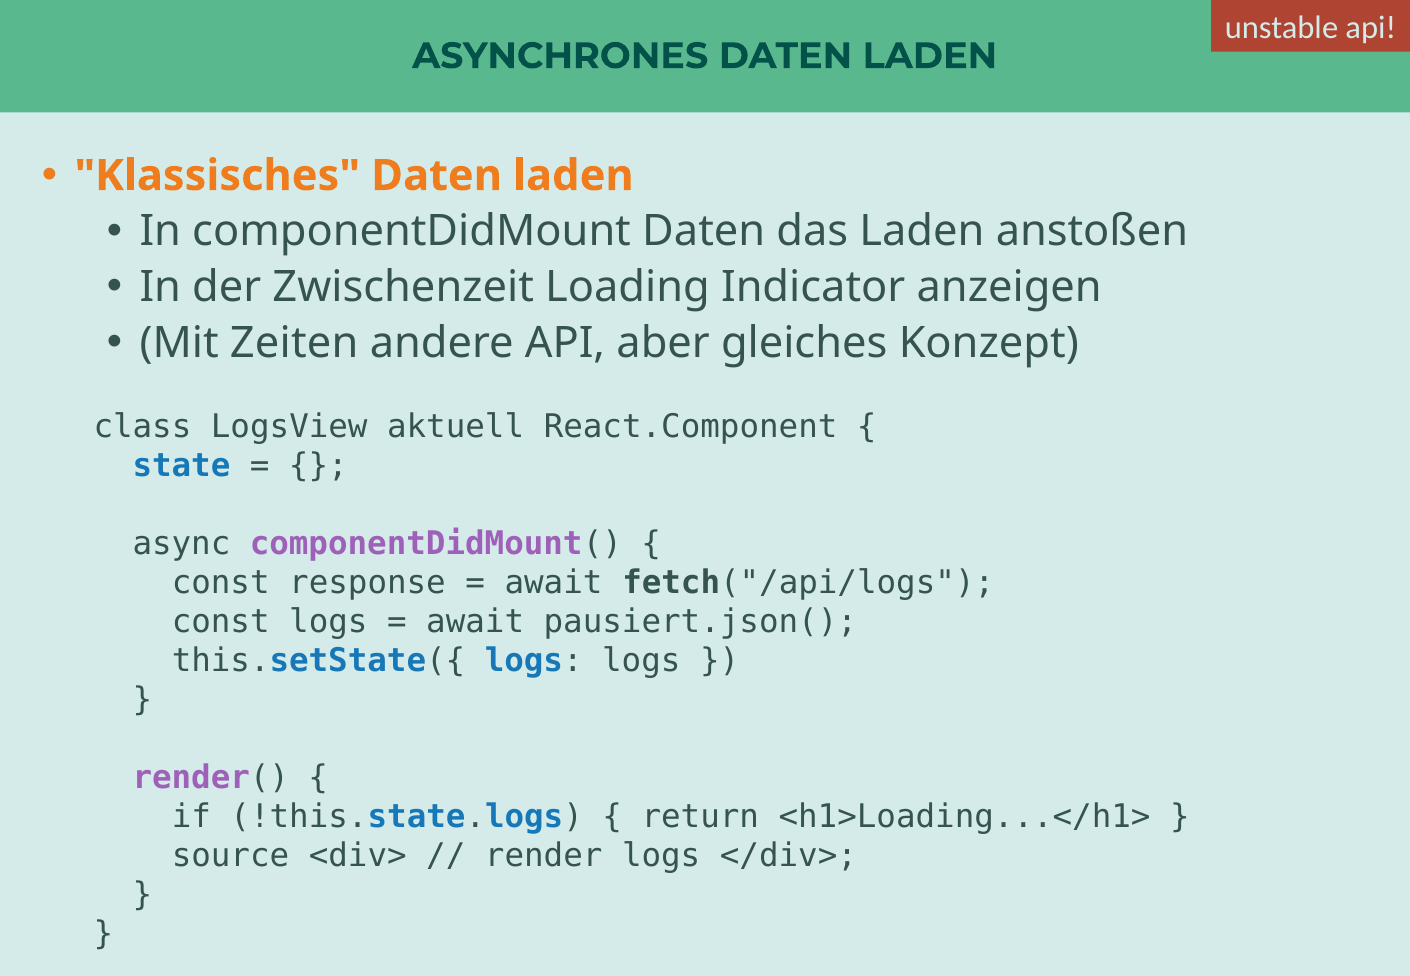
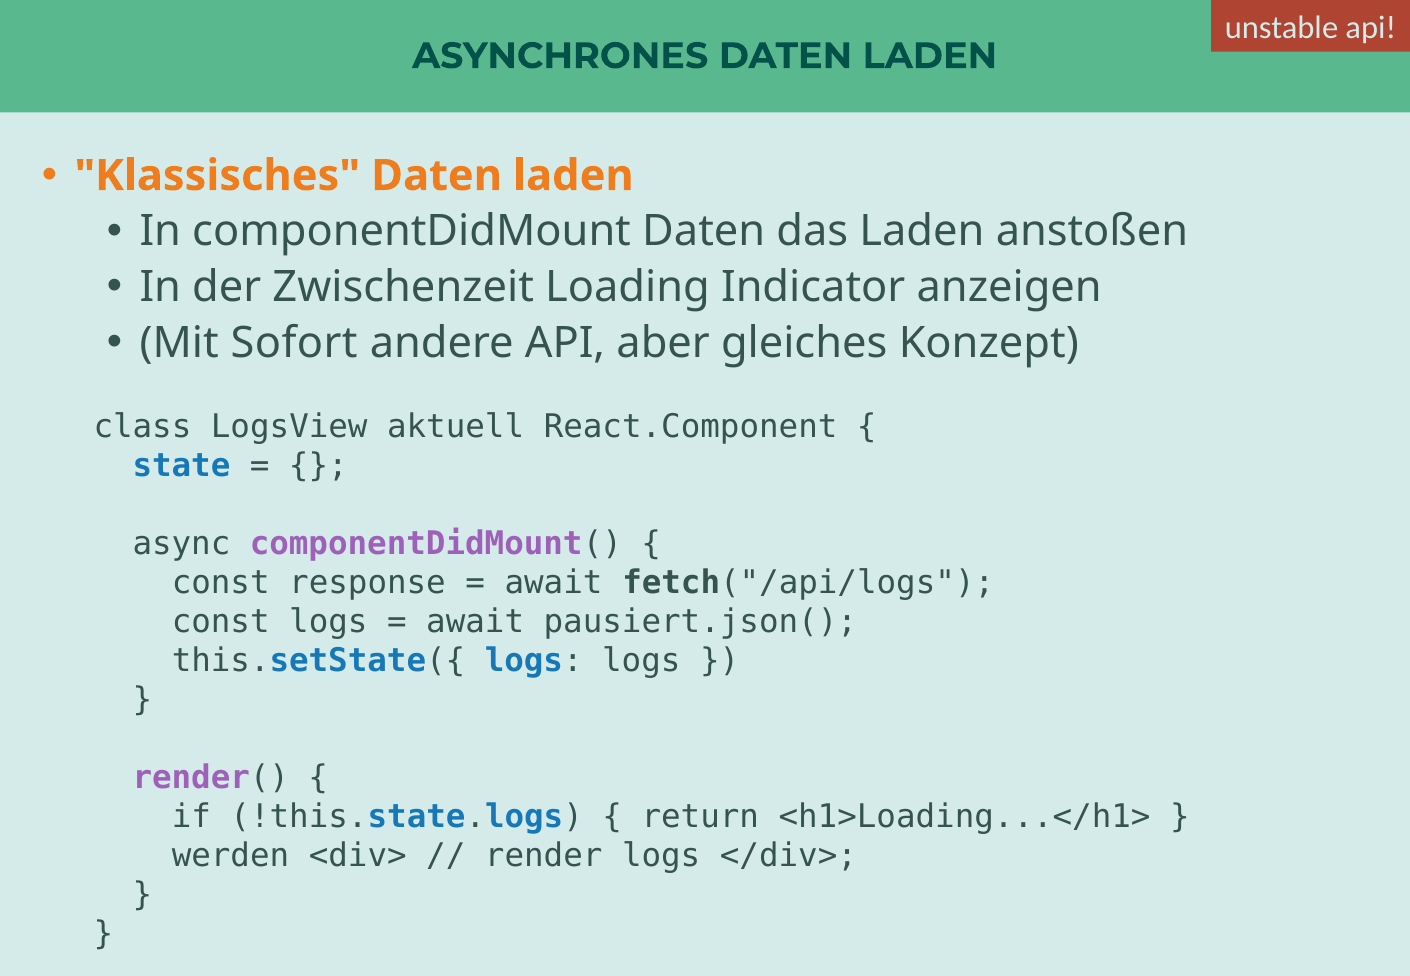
Zeiten: Zeiten -> Sofort (294, 343)
source: source -> werden (231, 856)
